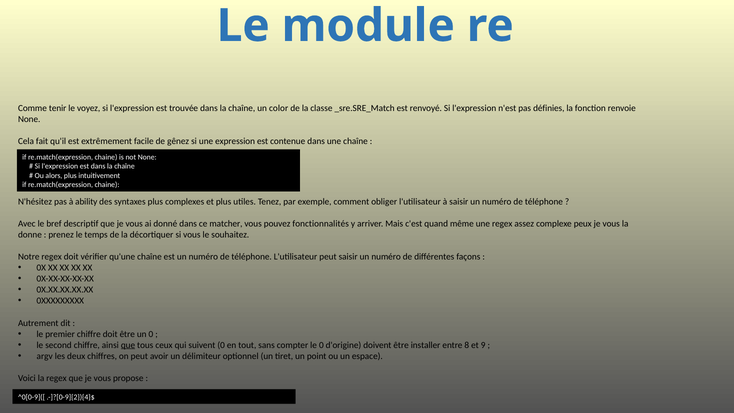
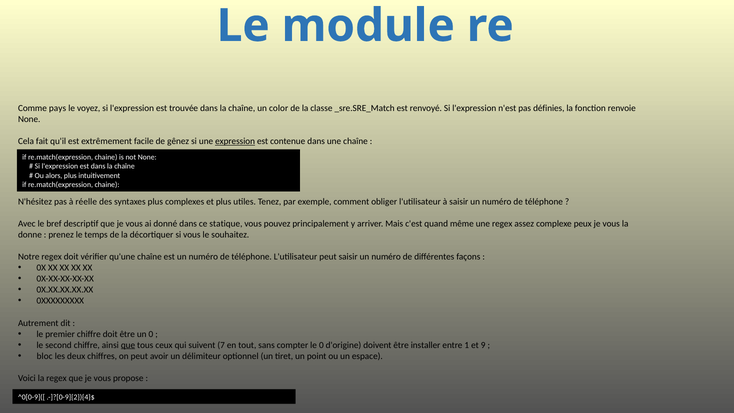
tenir: tenir -> pays (58, 108)
expression underline: none -> present (235, 141)
ability: ability -> réelle (86, 202)
matcher: matcher -> statique (226, 224)
fonctionnalités: fonctionnalités -> principalement (321, 224)
suivent 0: 0 -> 7 (221, 345)
8: 8 -> 1 (467, 345)
argv: argv -> bloc (45, 356)
